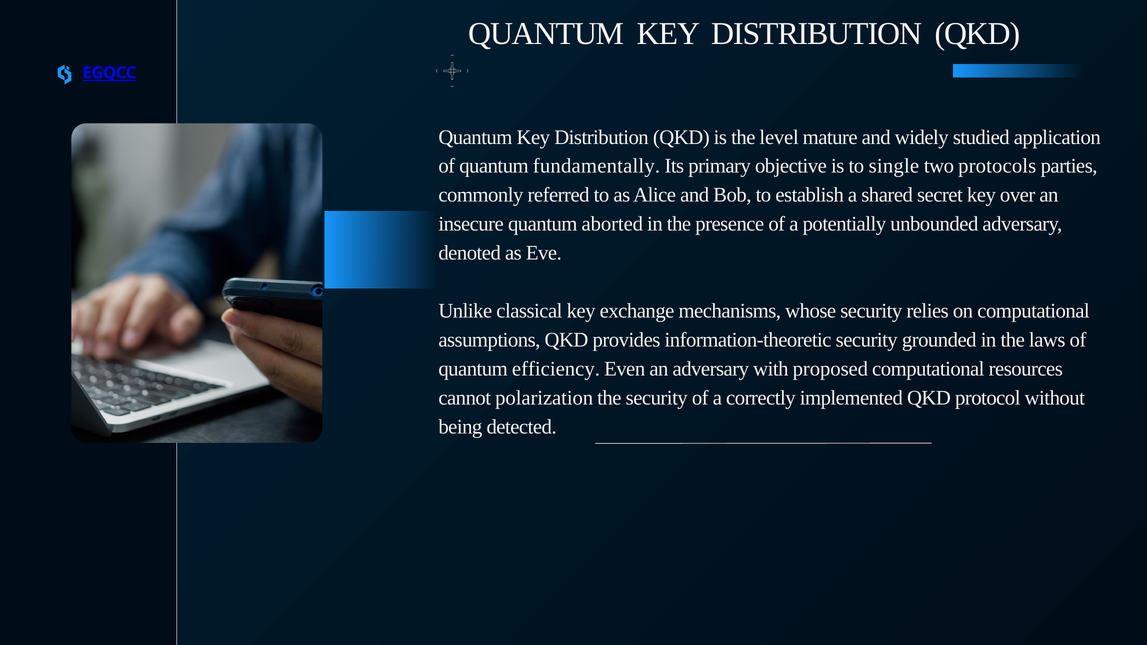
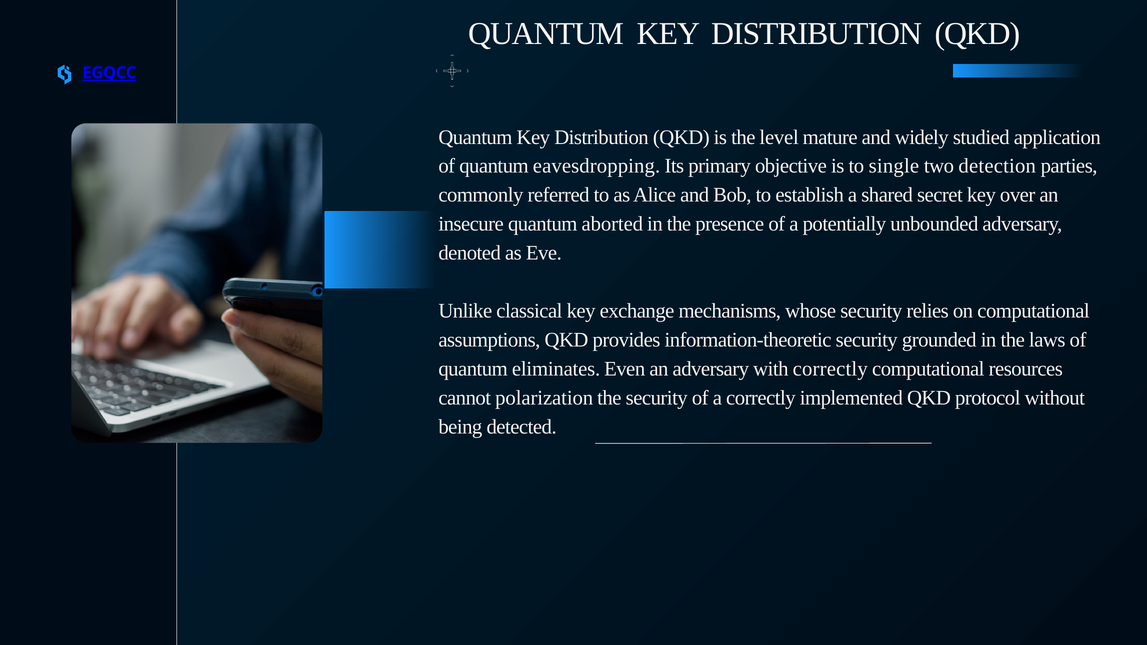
fundamentally: fundamentally -> eavesdropping (597, 166)
protocols: protocols -> detection (997, 166)
efficiency: efficiency -> eliminates (556, 369)
with proposed: proposed -> correctly (830, 369)
